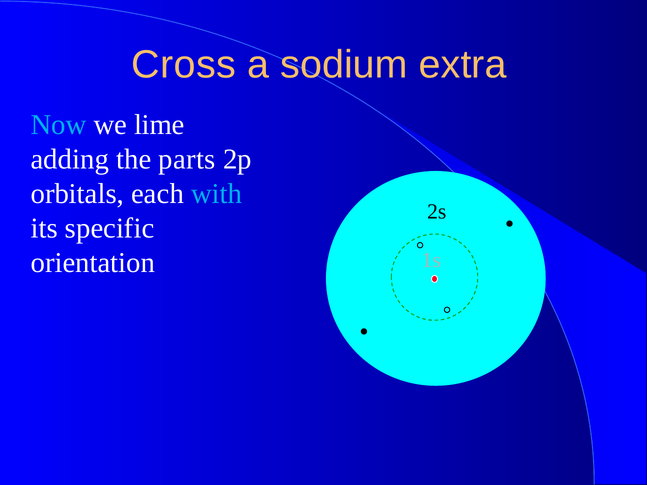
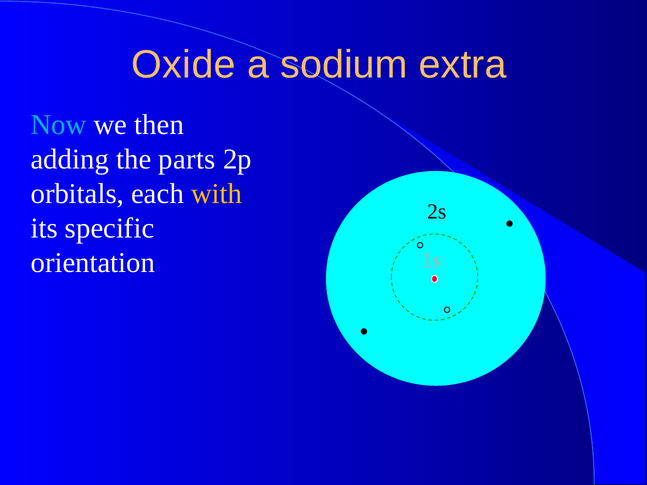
Cross: Cross -> Oxide (184, 65)
lime: lime -> then (159, 125)
with colour: light blue -> yellow (217, 194)
